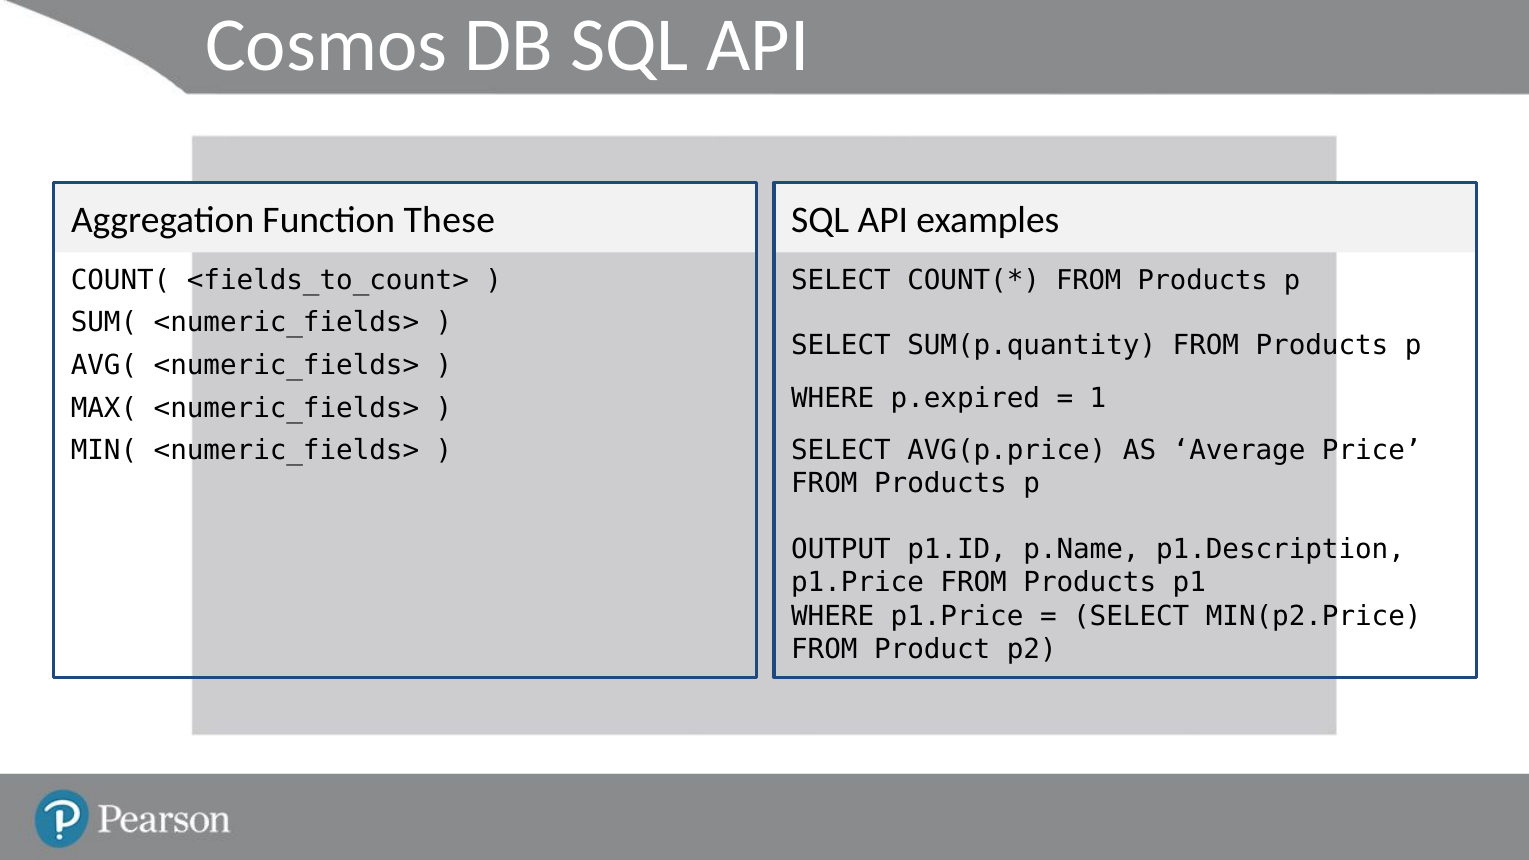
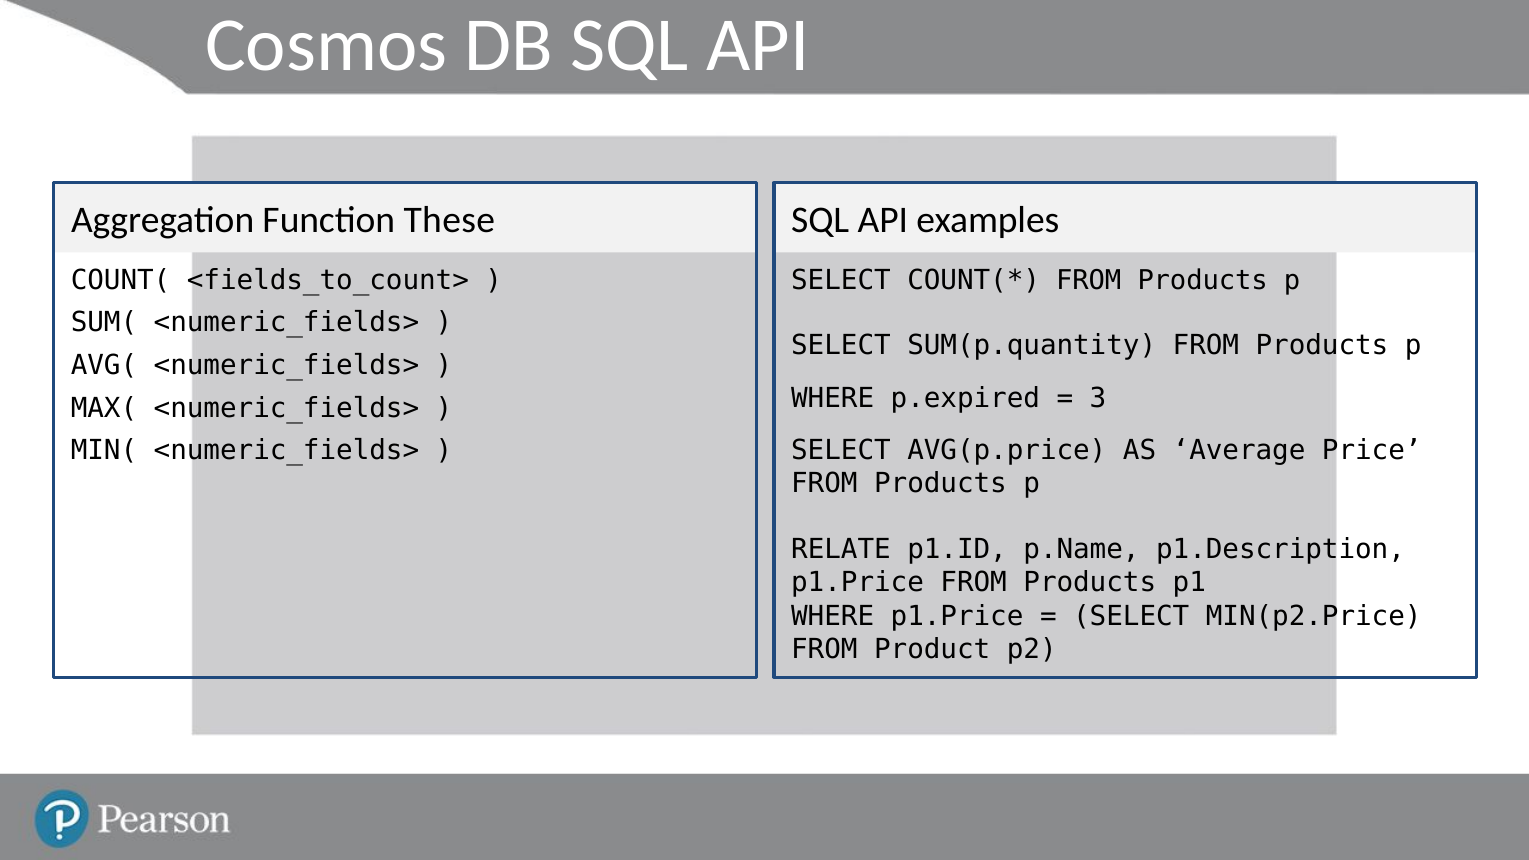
1: 1 -> 3 (1098, 398)
OUTPUT: OUTPUT -> RELATE (841, 550)
